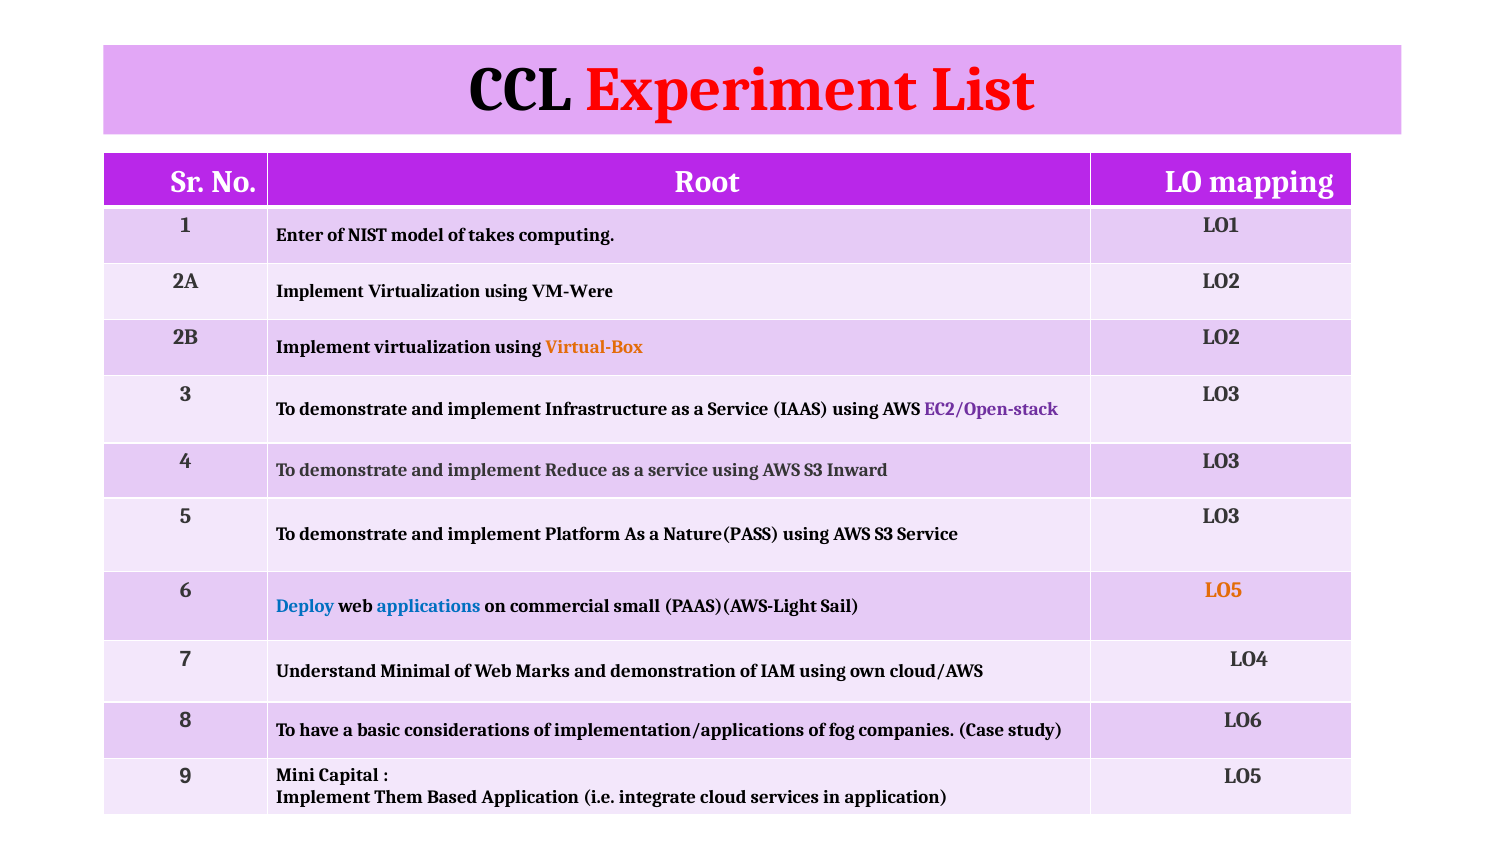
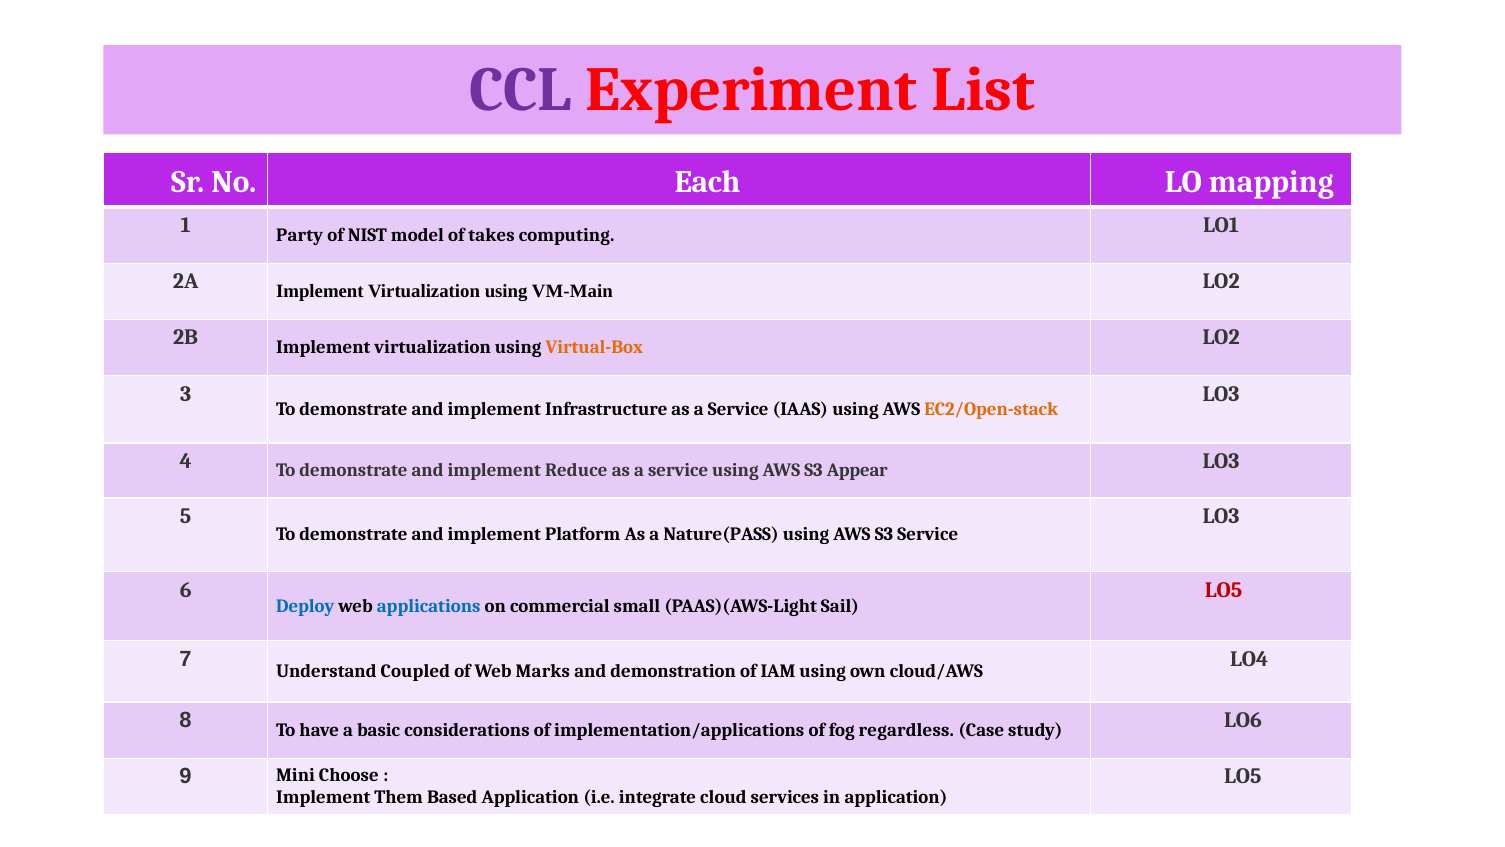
CCL colour: black -> purple (521, 89)
Root: Root -> Each (708, 182)
Enter: Enter -> Party (300, 235)
VM-Were: VM-Were -> VM-Main (572, 291)
EC2/Open-stack colour: purple -> orange (991, 409)
Inward: Inward -> Appear (857, 470)
LO5 colour: orange -> red (1223, 590)
Minimal: Minimal -> Coupled (415, 671)
companies: companies -> regardless (906, 730)
Capital: Capital -> Choose (349, 775)
